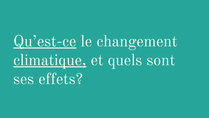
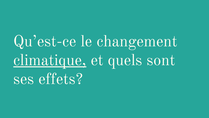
Qu’est-ce underline: present -> none (45, 41)
